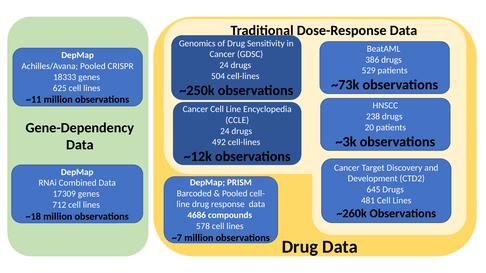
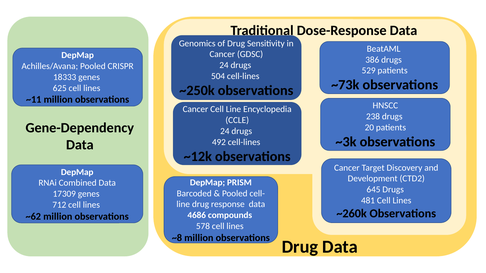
~18: ~18 -> ~62 (33, 217)
~7: ~7 -> ~8 (177, 238)
